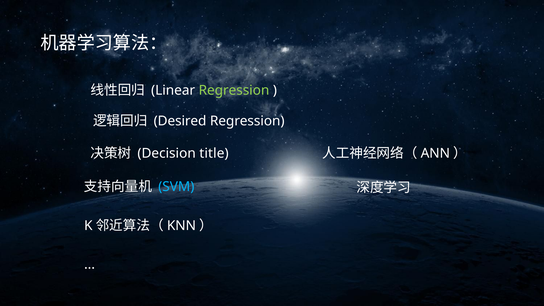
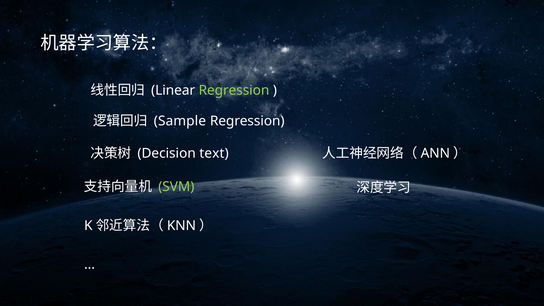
Desired: Desired -> Sample (180, 121)
title: title -> text (214, 153)
SVM colour: light blue -> light green (176, 187)
